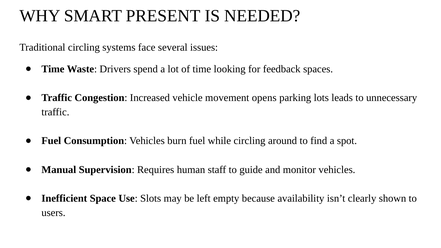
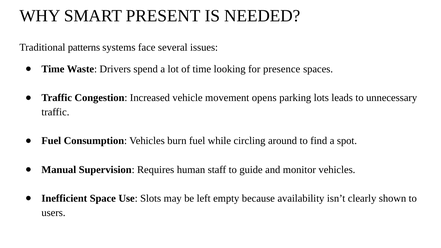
Traditional circling: circling -> patterns (84, 47)
feedback: feedback -> presence (282, 69)
